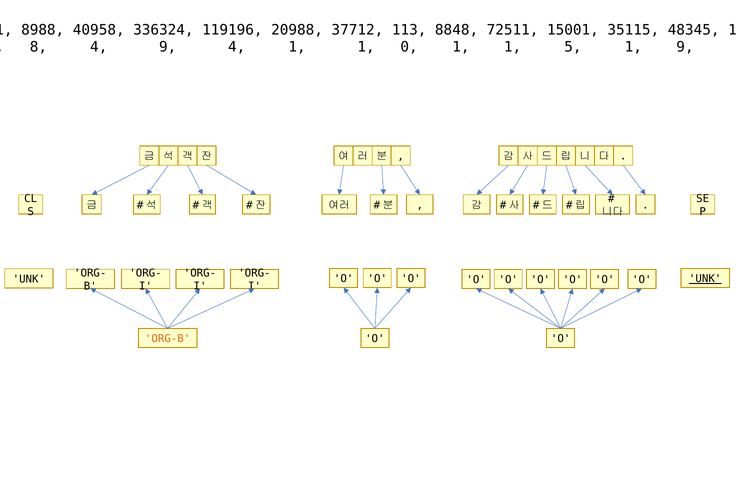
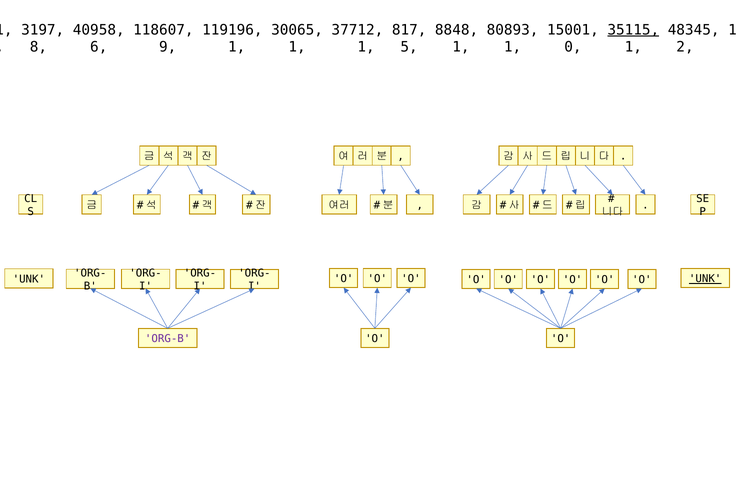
8988: 8988 -> 3197 (43, 30)
336324: 336324 -> 118607 (163, 30)
20988: 20988 -> 30065 (297, 30)
113: 113 -> 817 (409, 30)
72511: 72511 -> 80893 (513, 30)
35115 underline: none -> present (633, 30)
8 4: 4 -> 6 (99, 47)
9 4: 4 -> 1 (237, 47)
1 1 0: 0 -> 5 (409, 47)
1 1 5: 5 -> 0 (573, 47)
1 9: 9 -> 2 (685, 47)
ORG-B colour: orange -> purple (168, 338)
